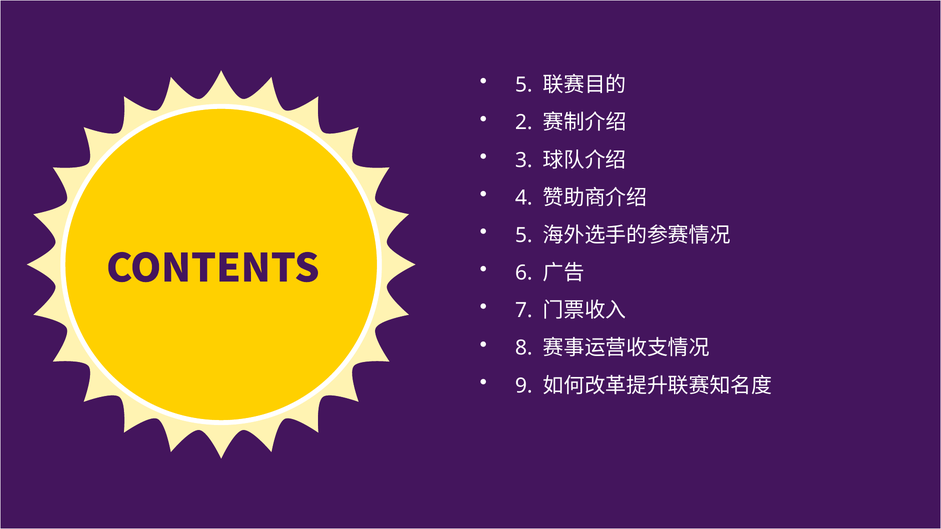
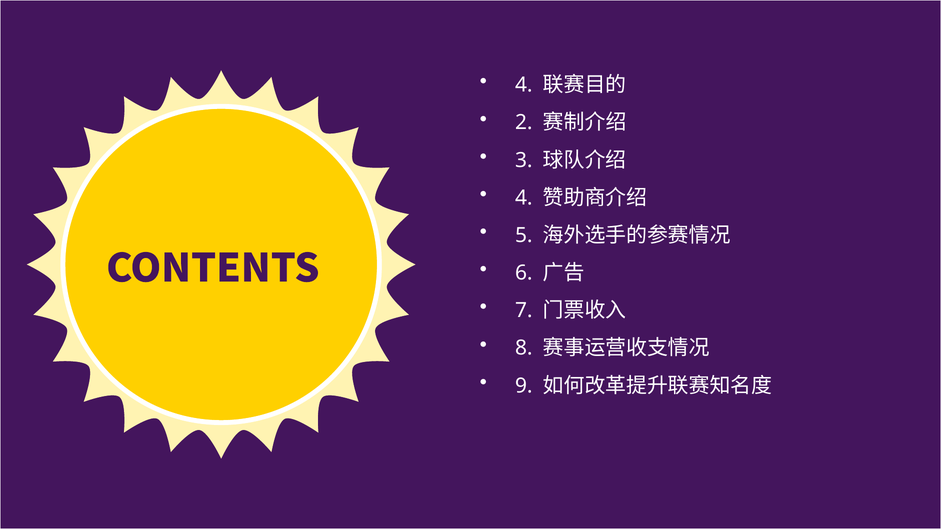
5: 5 -> 4 (524, 85)
